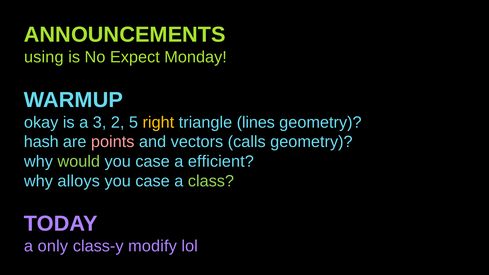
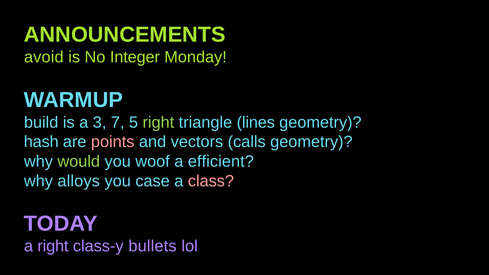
using: using -> avoid (44, 57)
Expect: Expect -> Integer (135, 57)
okay: okay -> build (41, 122)
2: 2 -> 7 (118, 122)
right colour: yellow -> light green (158, 122)
case: case -> woof (153, 161)
class colour: light green -> pink (211, 181)
a only: only -> right (53, 246)
modify: modify -> bullets (152, 246)
